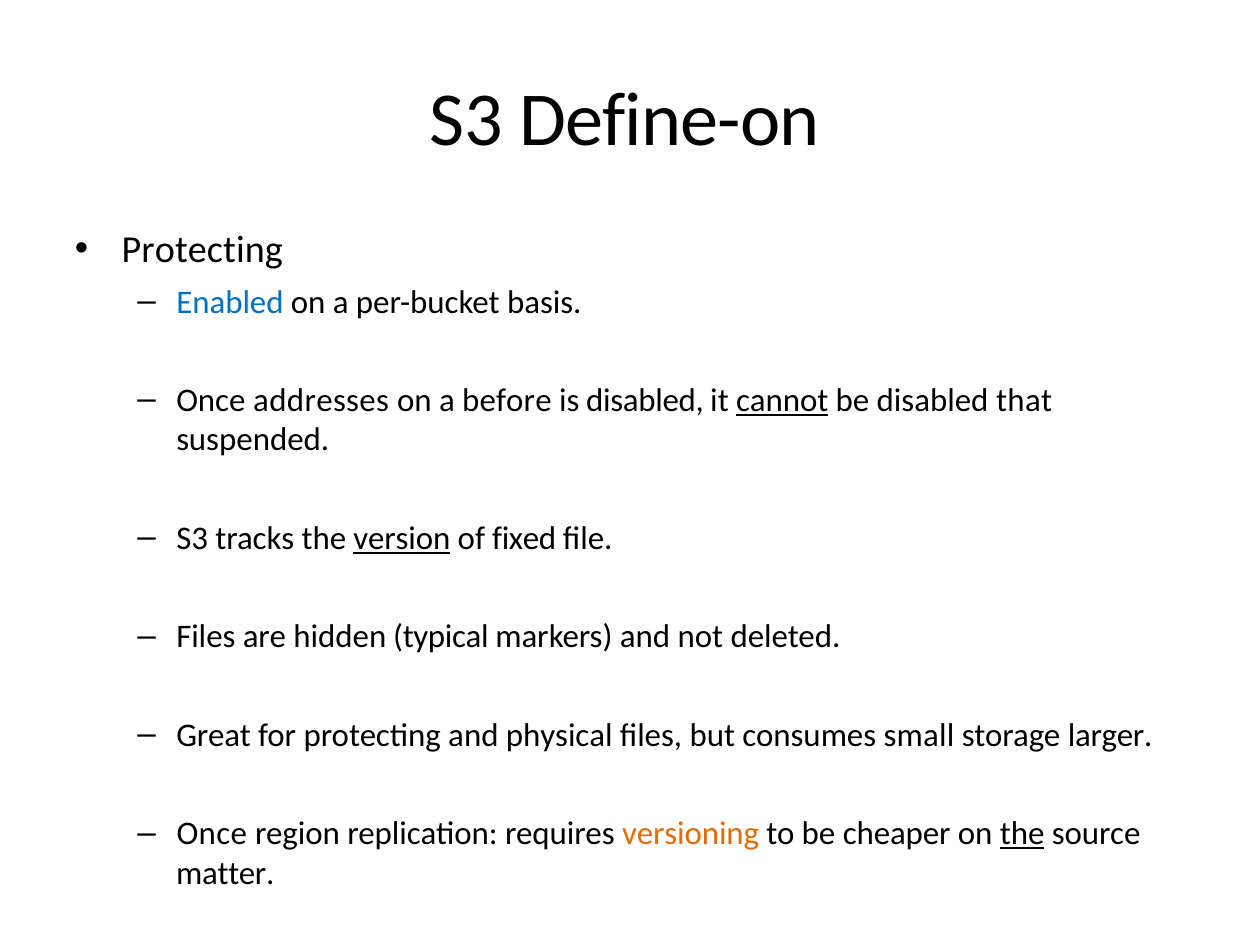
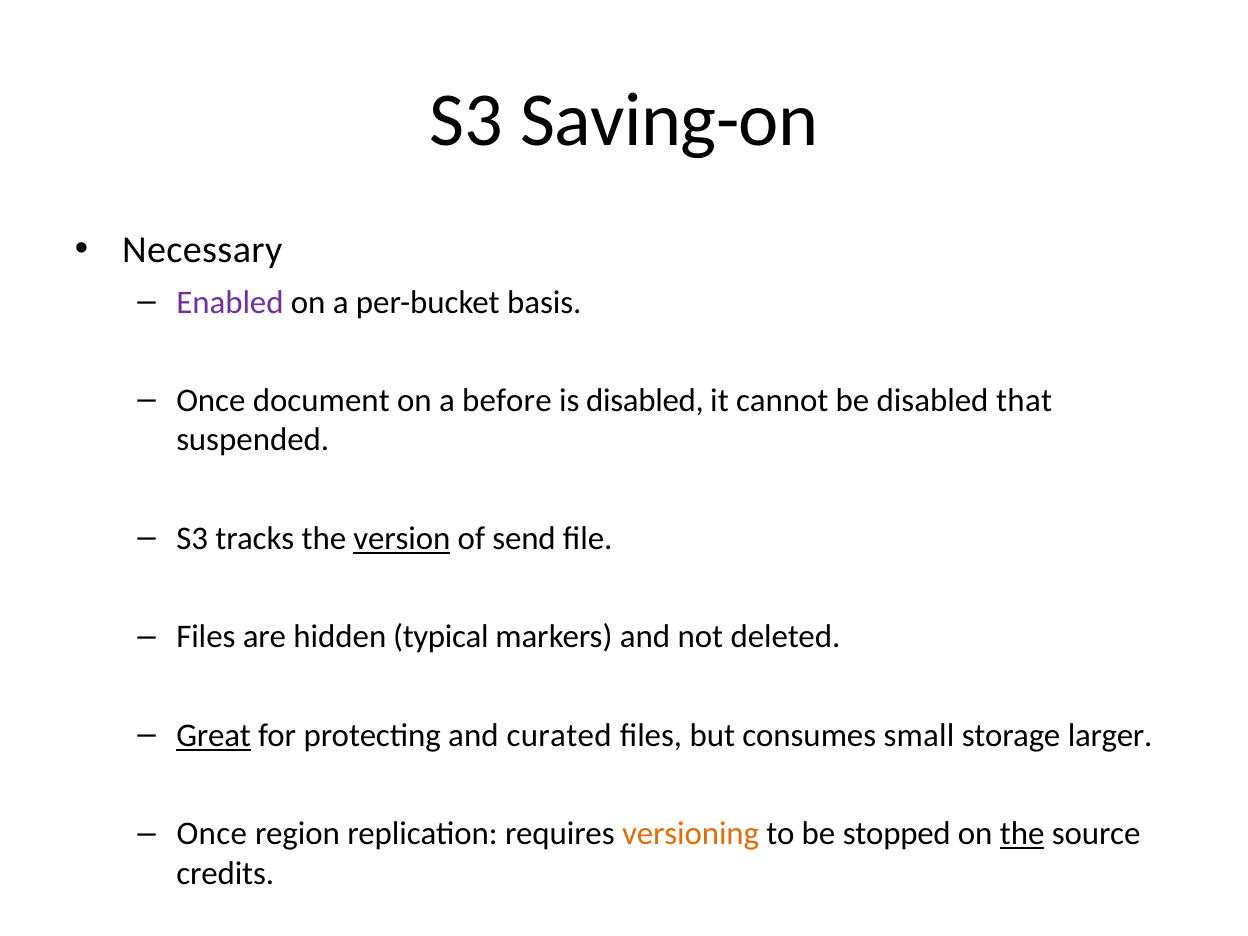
Define-on: Define-on -> Saving-on (669, 121)
Protecting: Protecting -> Necessary (202, 250)
Enabled colour: blue -> purple (230, 302)
addresses: addresses -> document (321, 401)
cannot underline: present -> none (782, 401)
fixed: fixed -> send (524, 539)
Great underline: none -> present (214, 736)
physical: physical -> curated (559, 736)
cheaper: cheaper -> stopped (897, 834)
matter: matter -> credits (225, 873)
